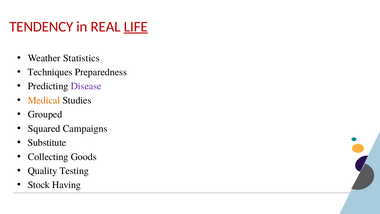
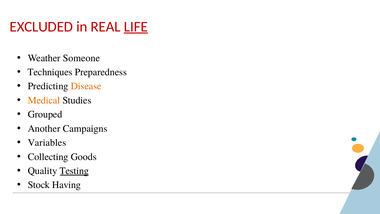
TENDENCY: TENDENCY -> EXCLUDED (41, 27)
Statistics: Statistics -> Someone (81, 58)
Disease colour: purple -> orange (86, 86)
Squared: Squared -> Another (44, 128)
Substitute: Substitute -> Variables (47, 142)
Testing underline: none -> present (74, 171)
